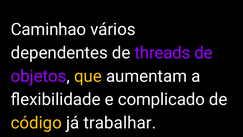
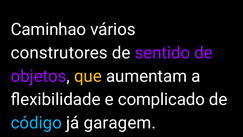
dependentes: dependentes -> construtores (59, 53)
threads: threads -> sentido (162, 53)
código colour: yellow -> light blue (36, 123)
trabalhar: trabalhar -> garagem (120, 123)
